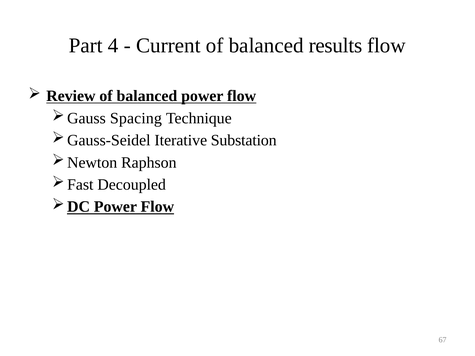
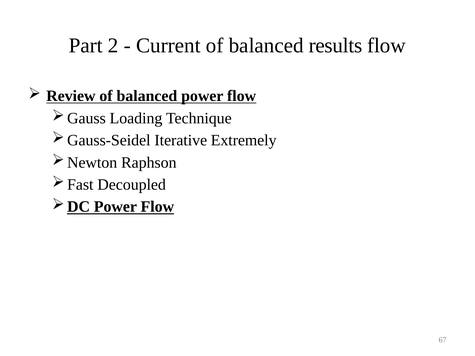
4: 4 -> 2 (113, 45)
Spacing: Spacing -> Loading (136, 118)
Substation: Substation -> Extremely (244, 140)
